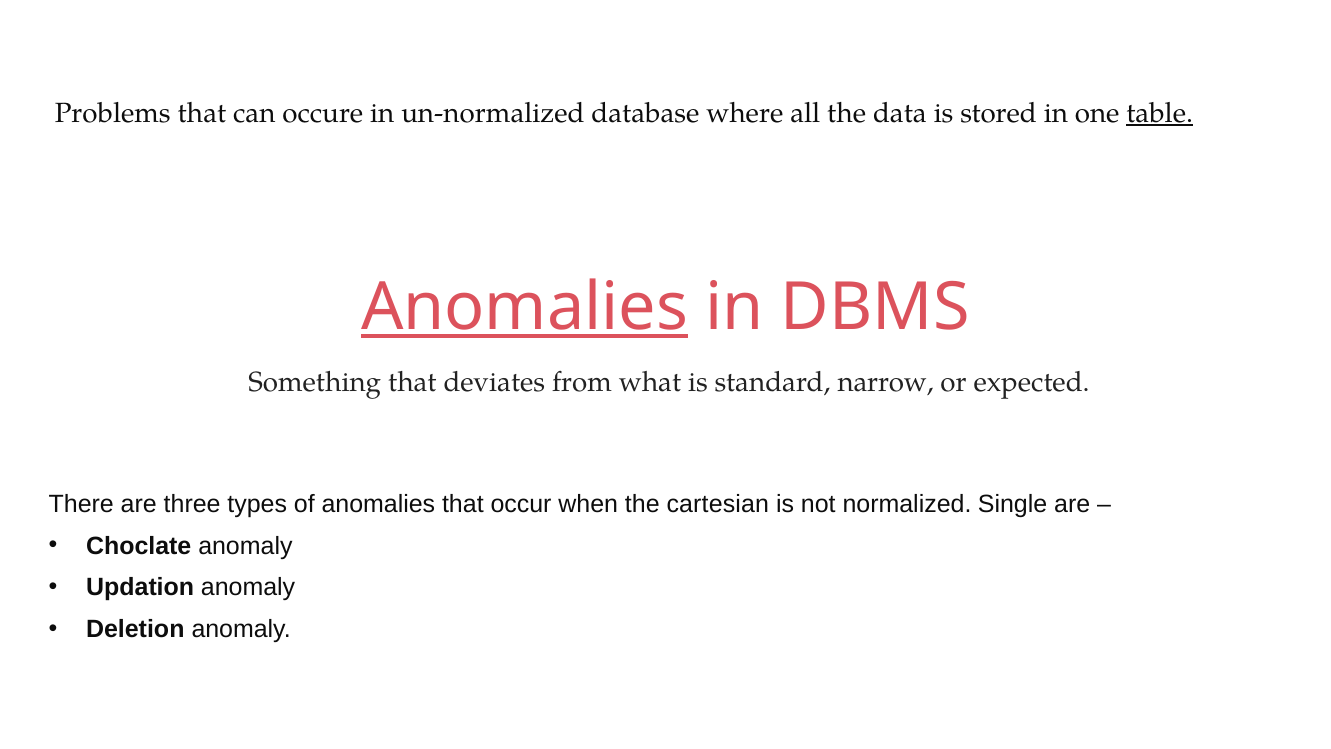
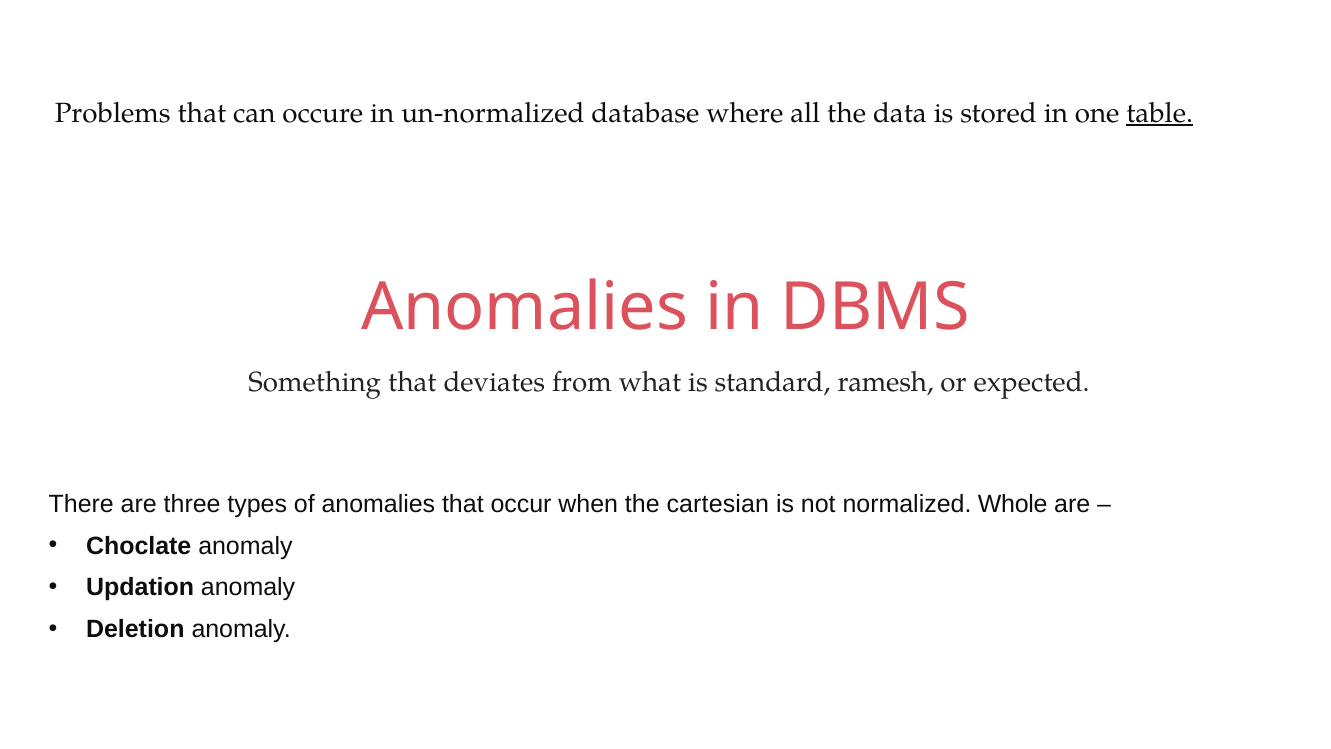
Anomalies underline: present -> none (525, 307)
narrow: narrow -> ramesh (886, 382)
Single: Single -> Whole (1013, 504)
